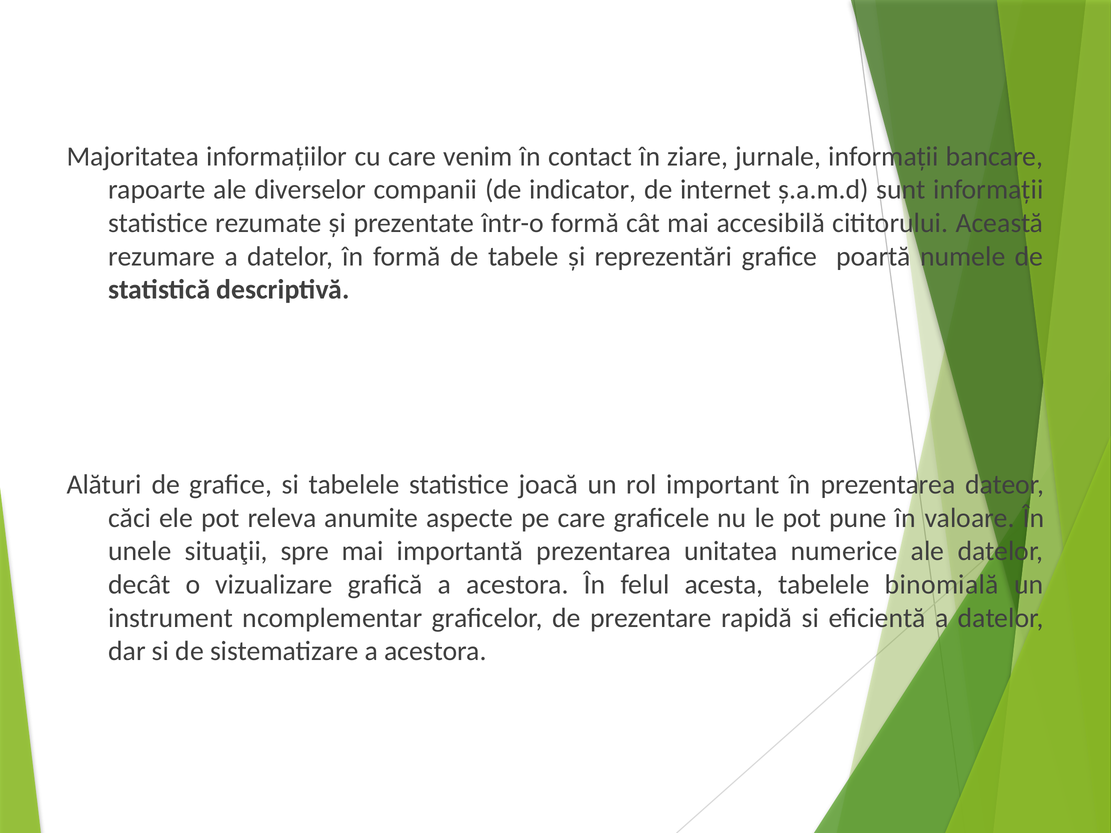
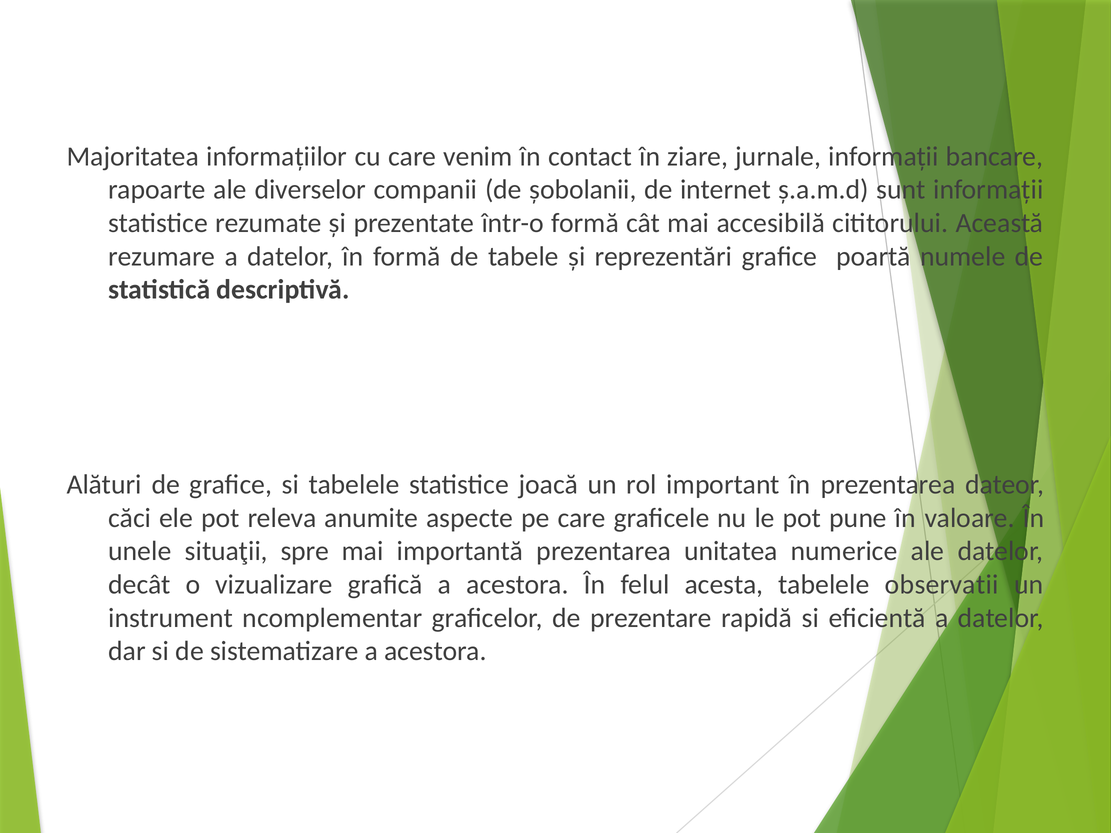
indicator: indicator -> șobolanii (583, 190)
binomială: binomială -> observatii (942, 585)
